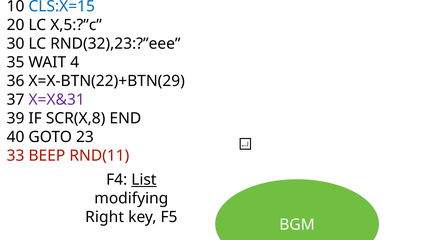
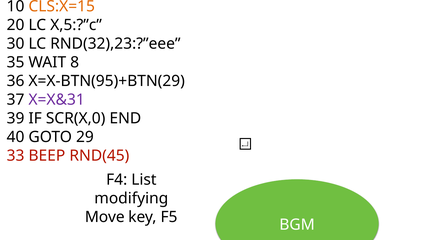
CLS:X=15 colour: blue -> orange (62, 6)
4: 4 -> 8 (75, 63)
X=X-BTN(22)+BTN(29: X=X-BTN(22)+BTN(29 -> X=X-BTN(95)+BTN(29 (107, 81)
SCR(X,8: SCR(X,8 -> SCR(X,0 (76, 119)
23: 23 -> 29 (85, 137)
RND(11: RND(11 -> RND(45 (99, 156)
List underline: present -> none (144, 180)
Right: Right -> Move (105, 217)
